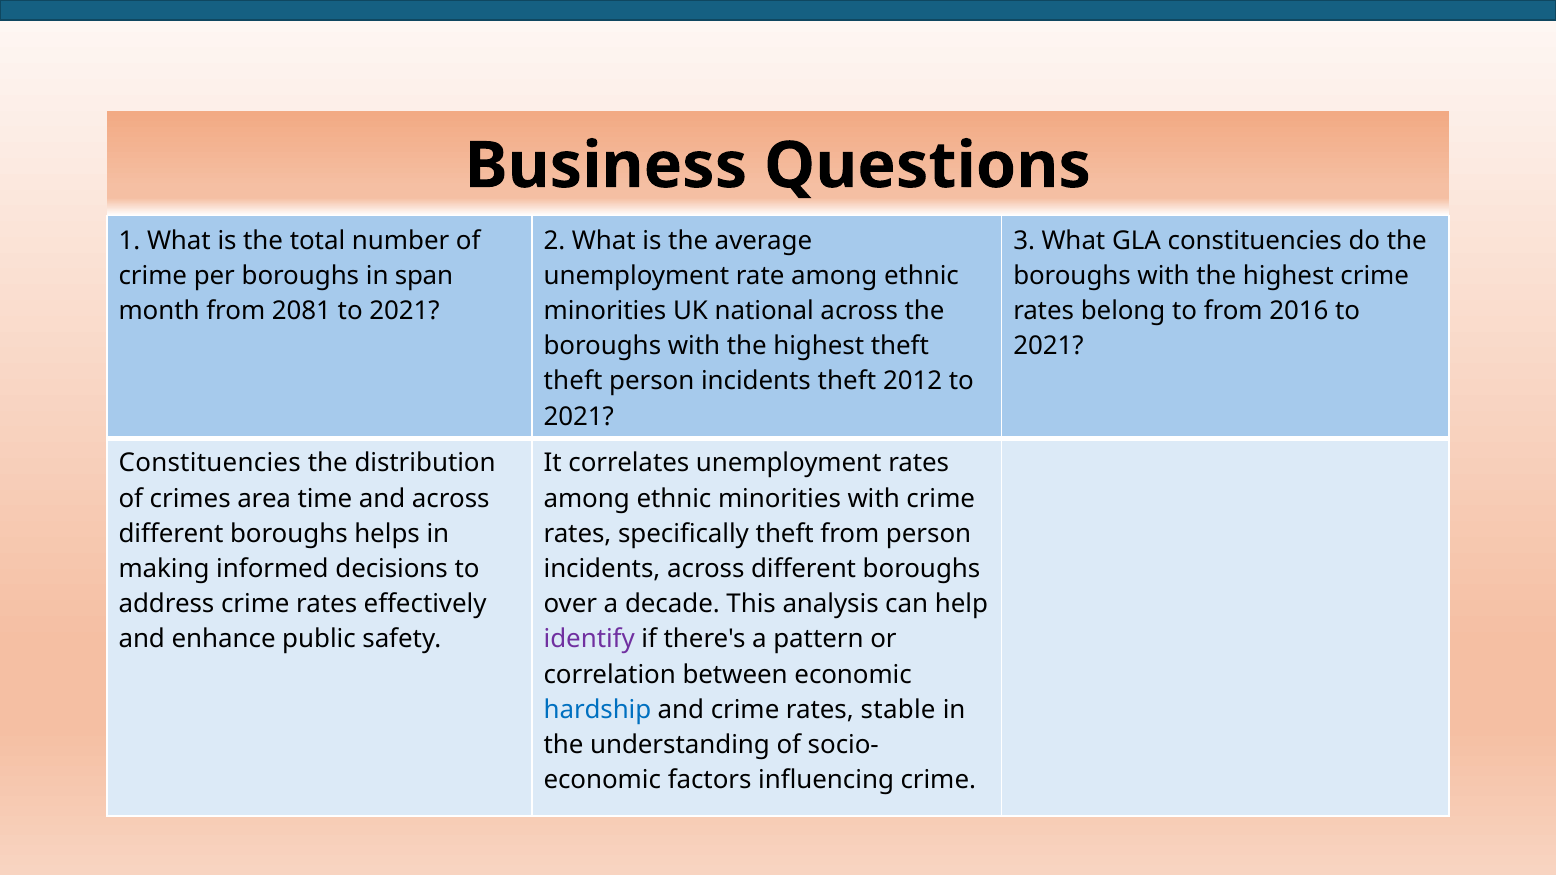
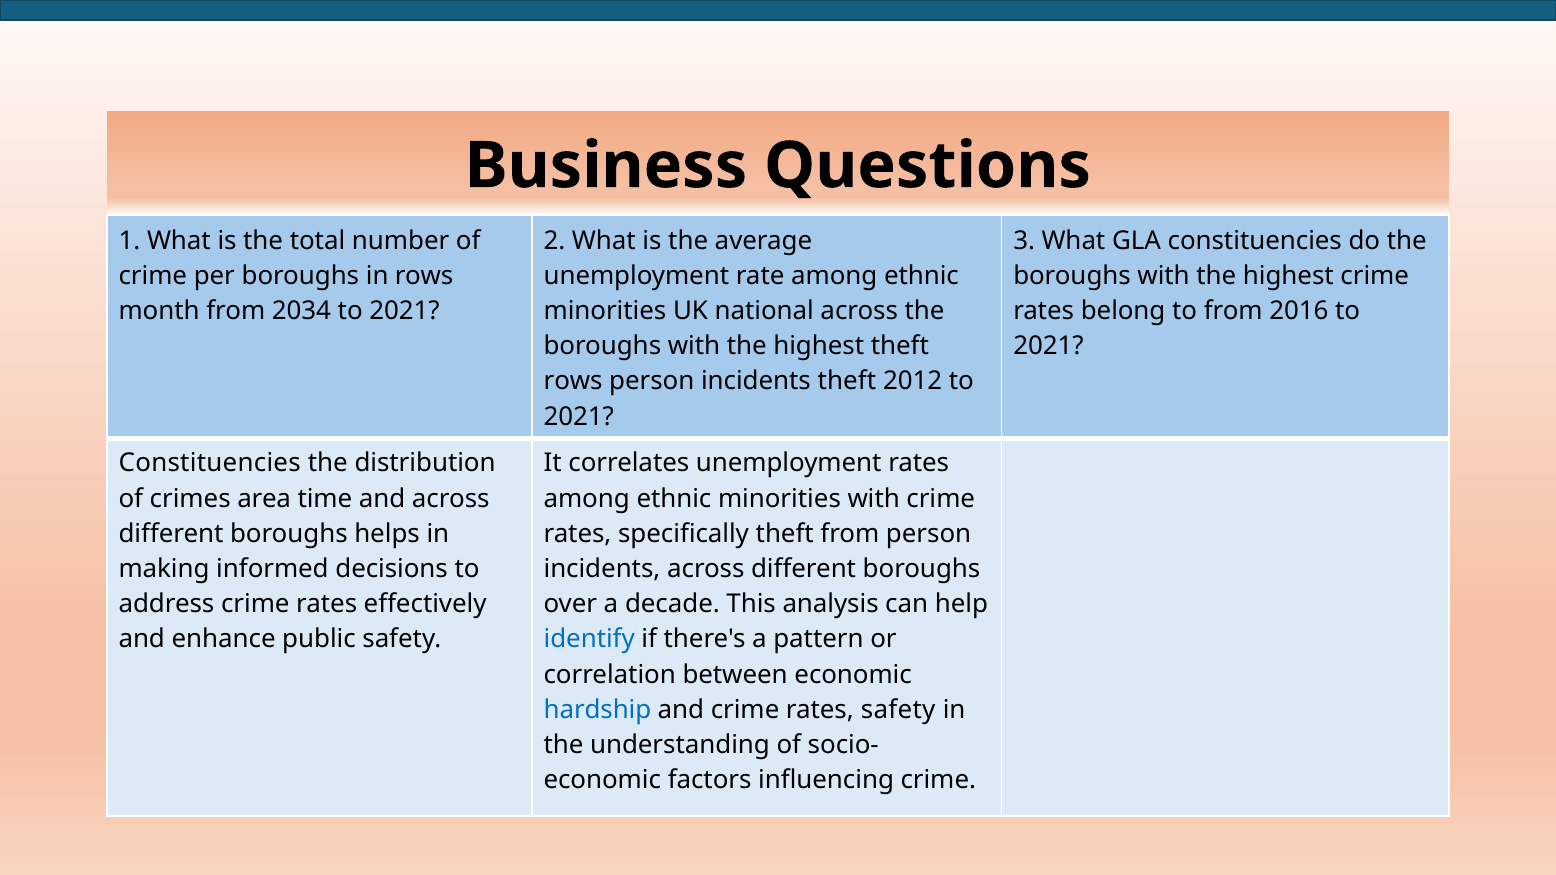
in span: span -> rows (424, 276)
2081: 2081 -> 2034 (301, 311)
theft: theft -> rows (573, 381)
identify colour: purple -> blue (589, 639)
rates stable: stable -> safety (898, 710)
